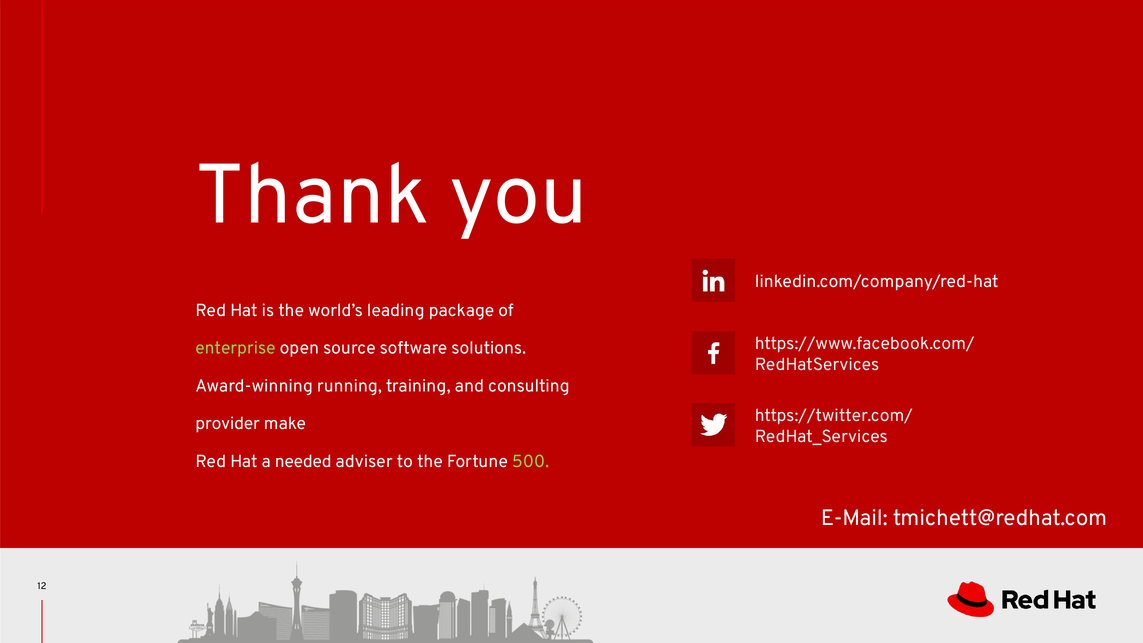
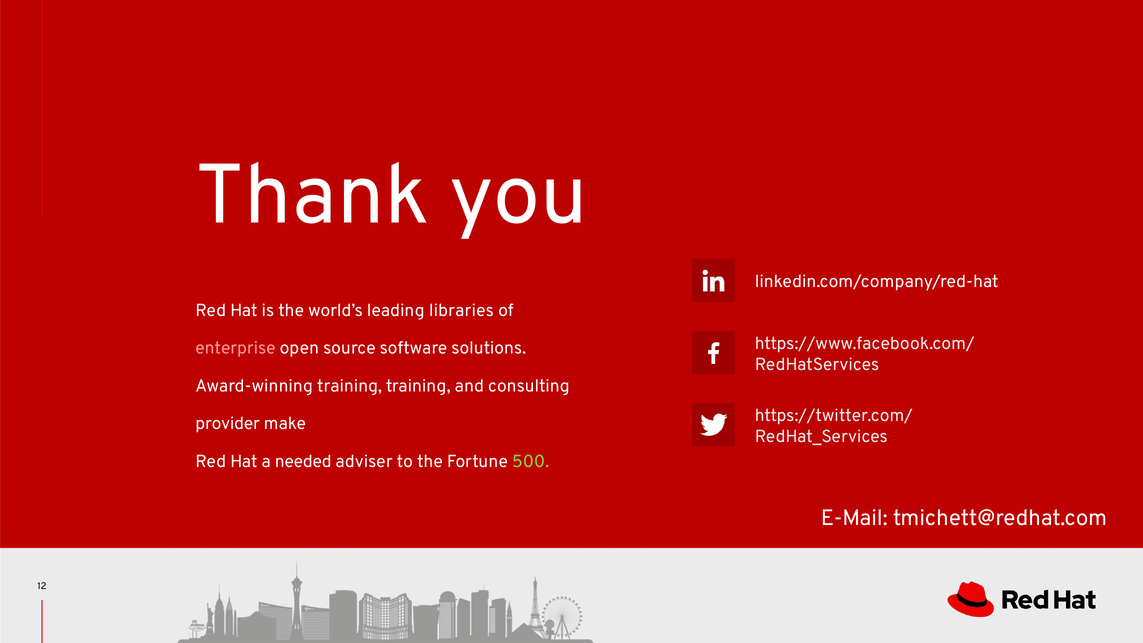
package: package -> libraries (461, 310)
enterprise colour: light green -> pink (235, 348)
Award-winning running: running -> training (349, 386)
